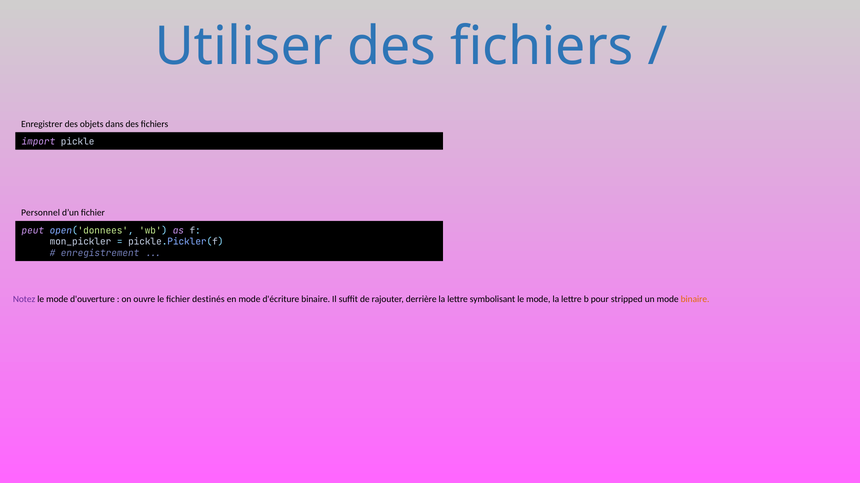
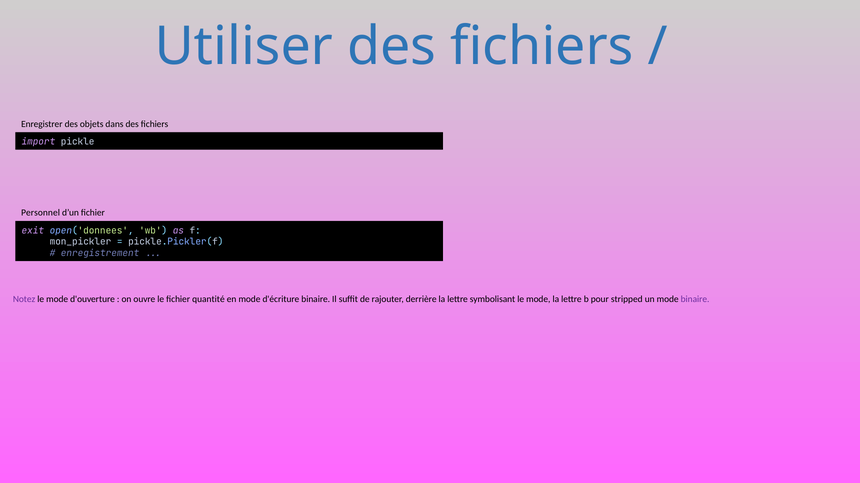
peut: peut -> exit (33, 231)
destinés: destinés -> quantité (208, 300)
binaire colour: orange -> purple (695, 300)
